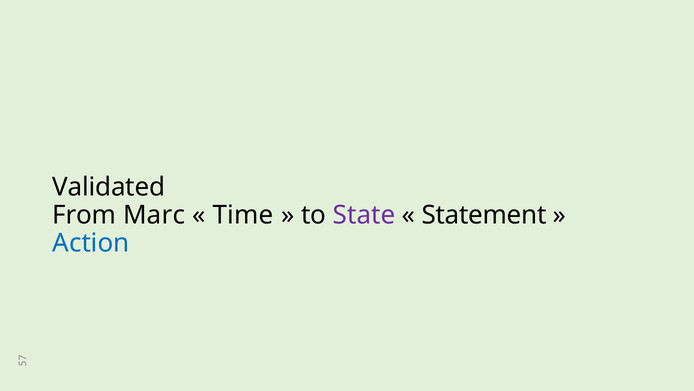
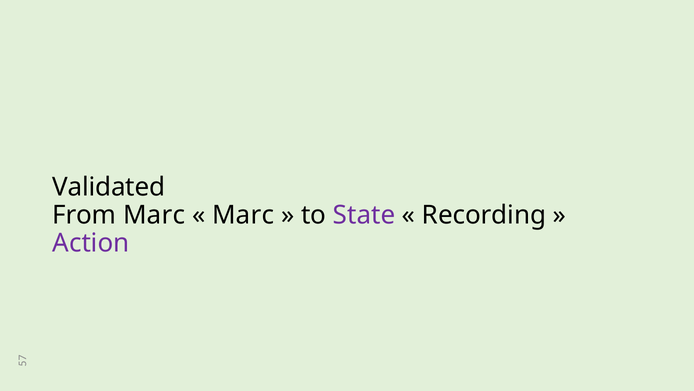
Time: Time -> Marc (243, 215)
Statement: Statement -> Recording (484, 215)
Action colour: blue -> purple (91, 243)
